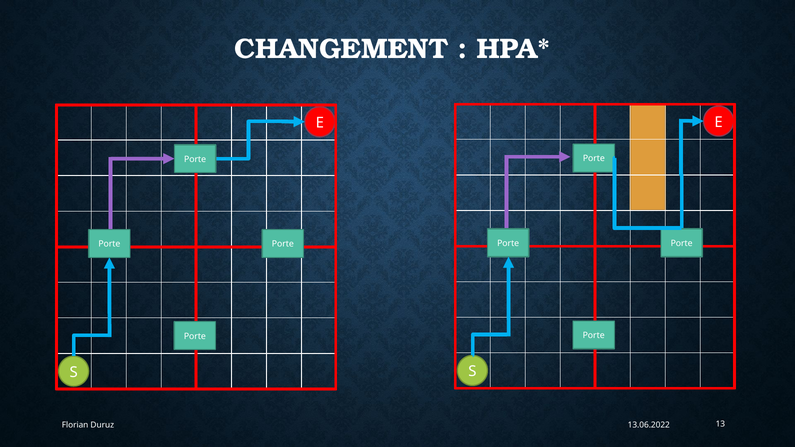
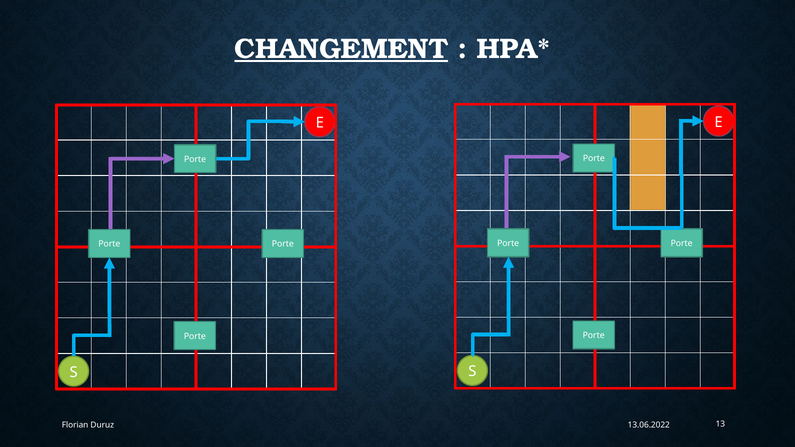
CHANGEMENT underline: none -> present (341, 49)
